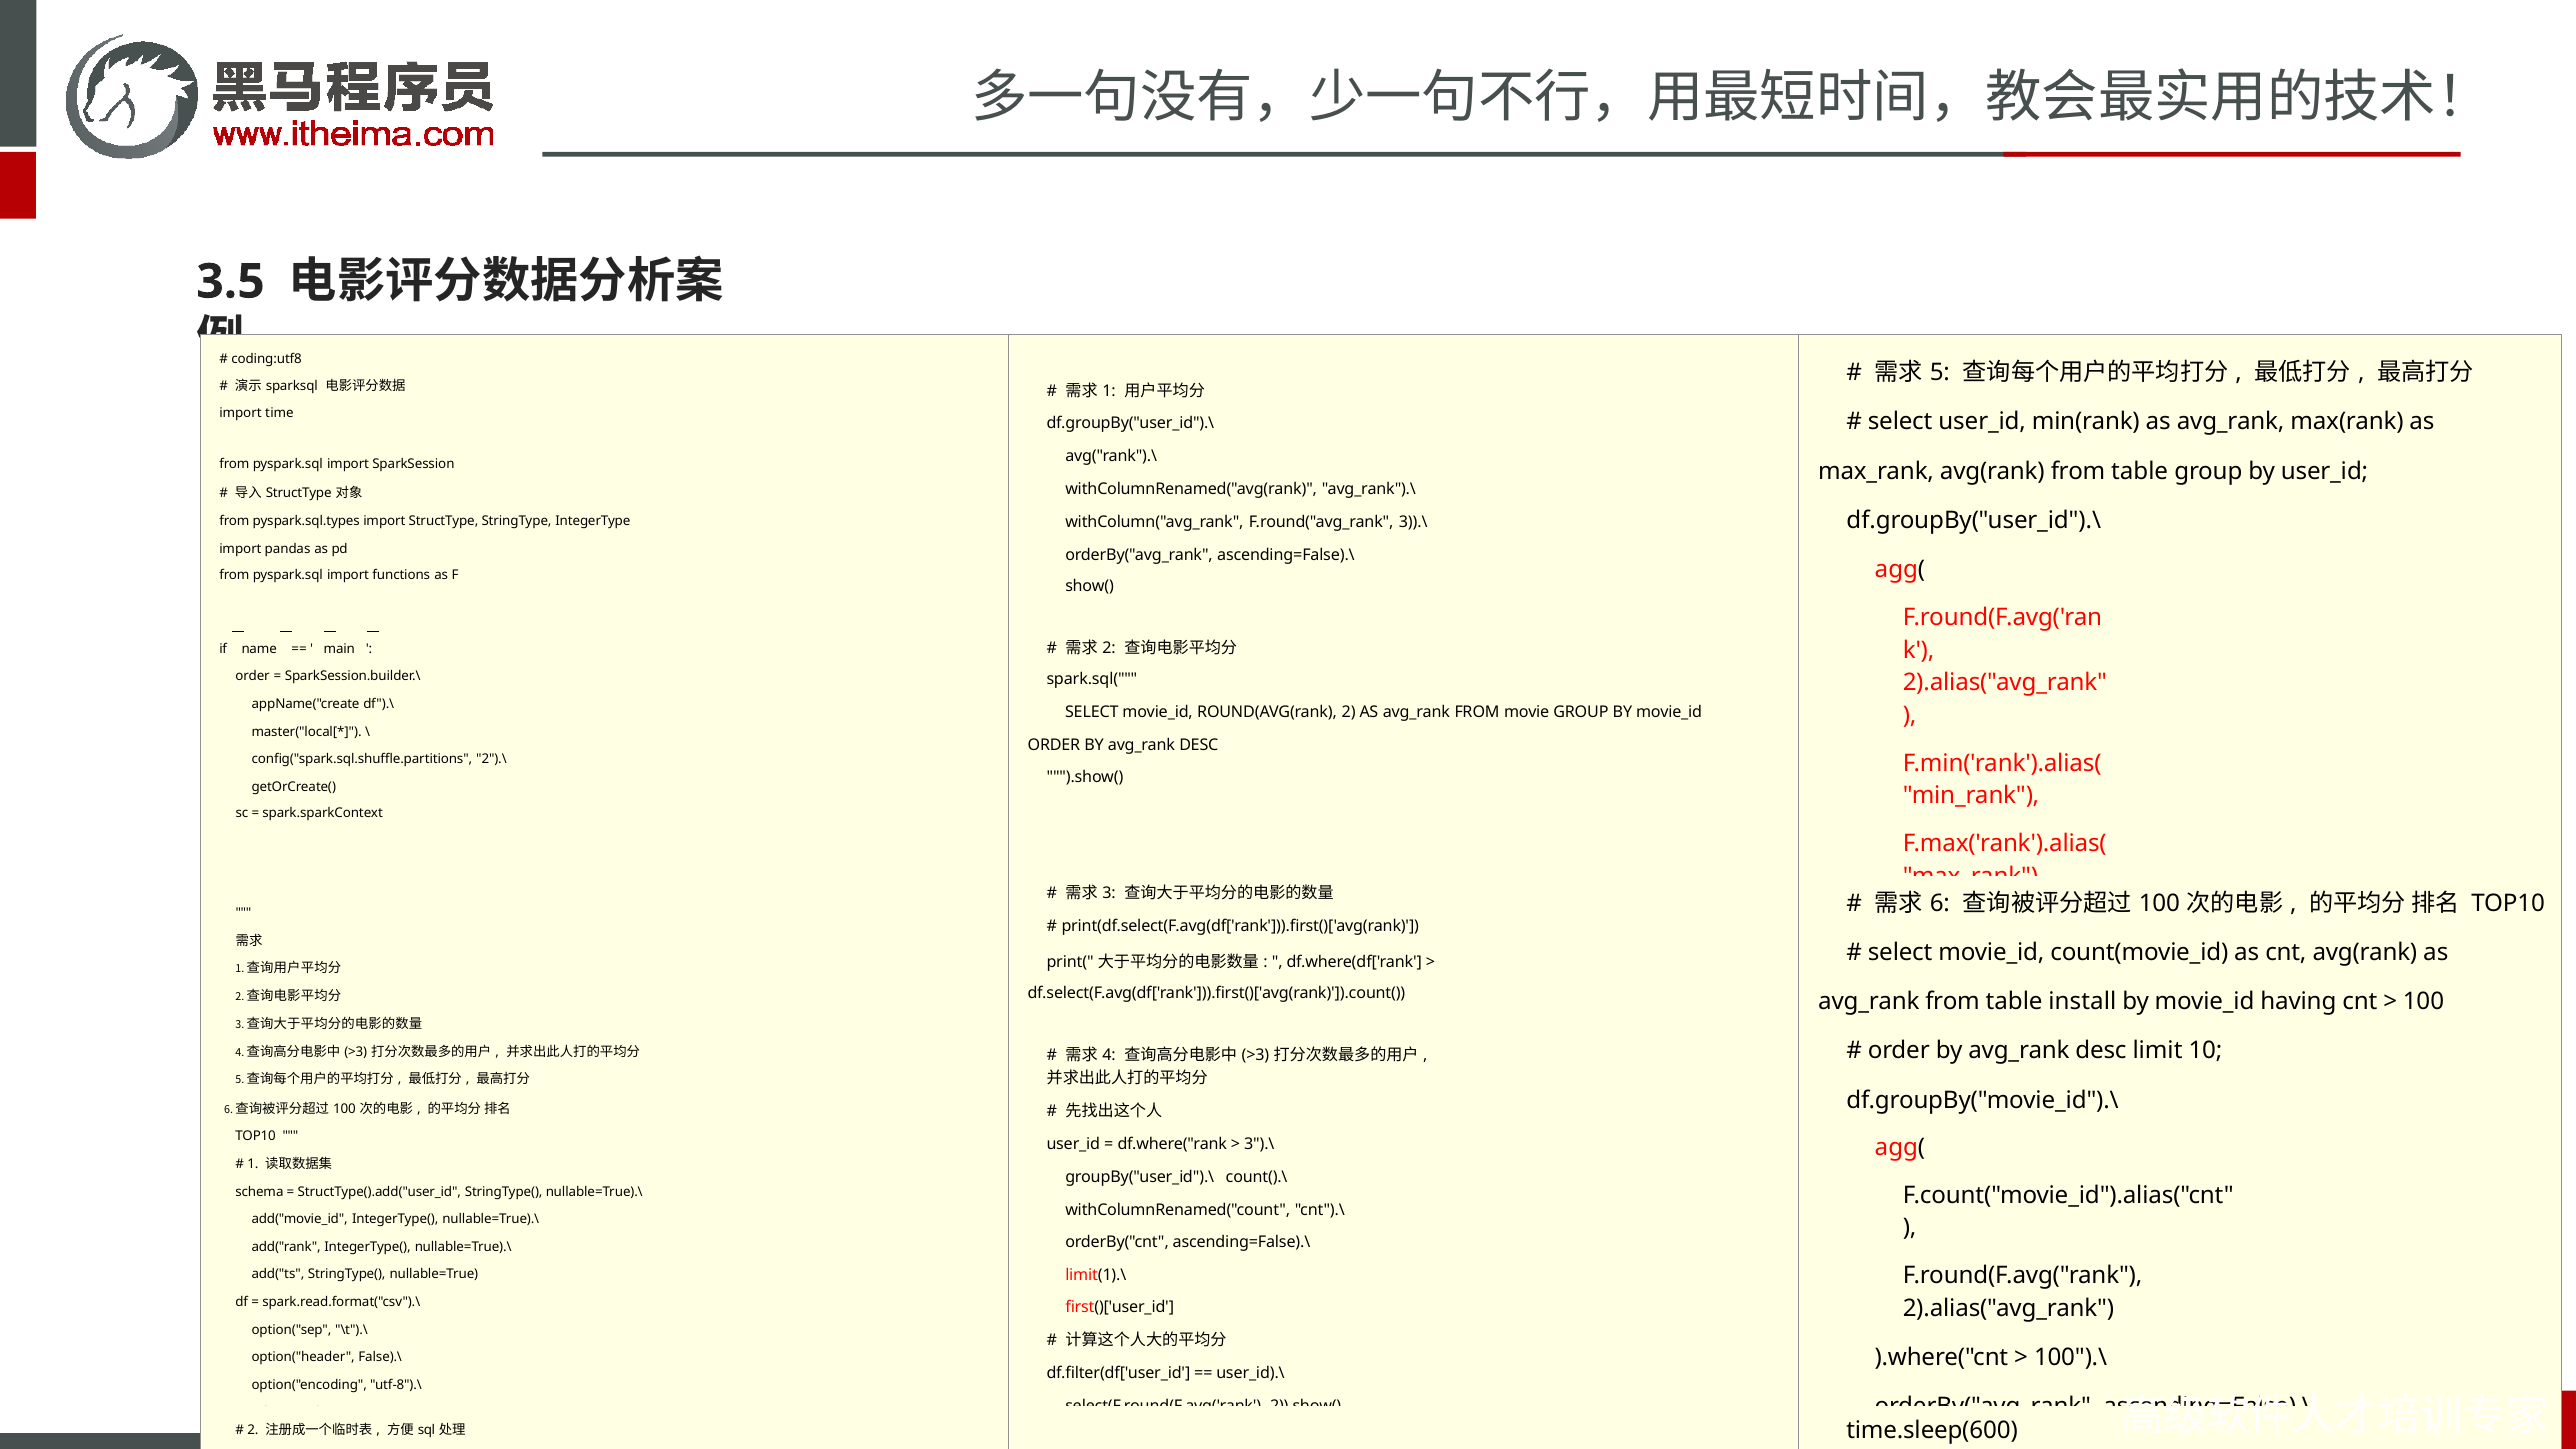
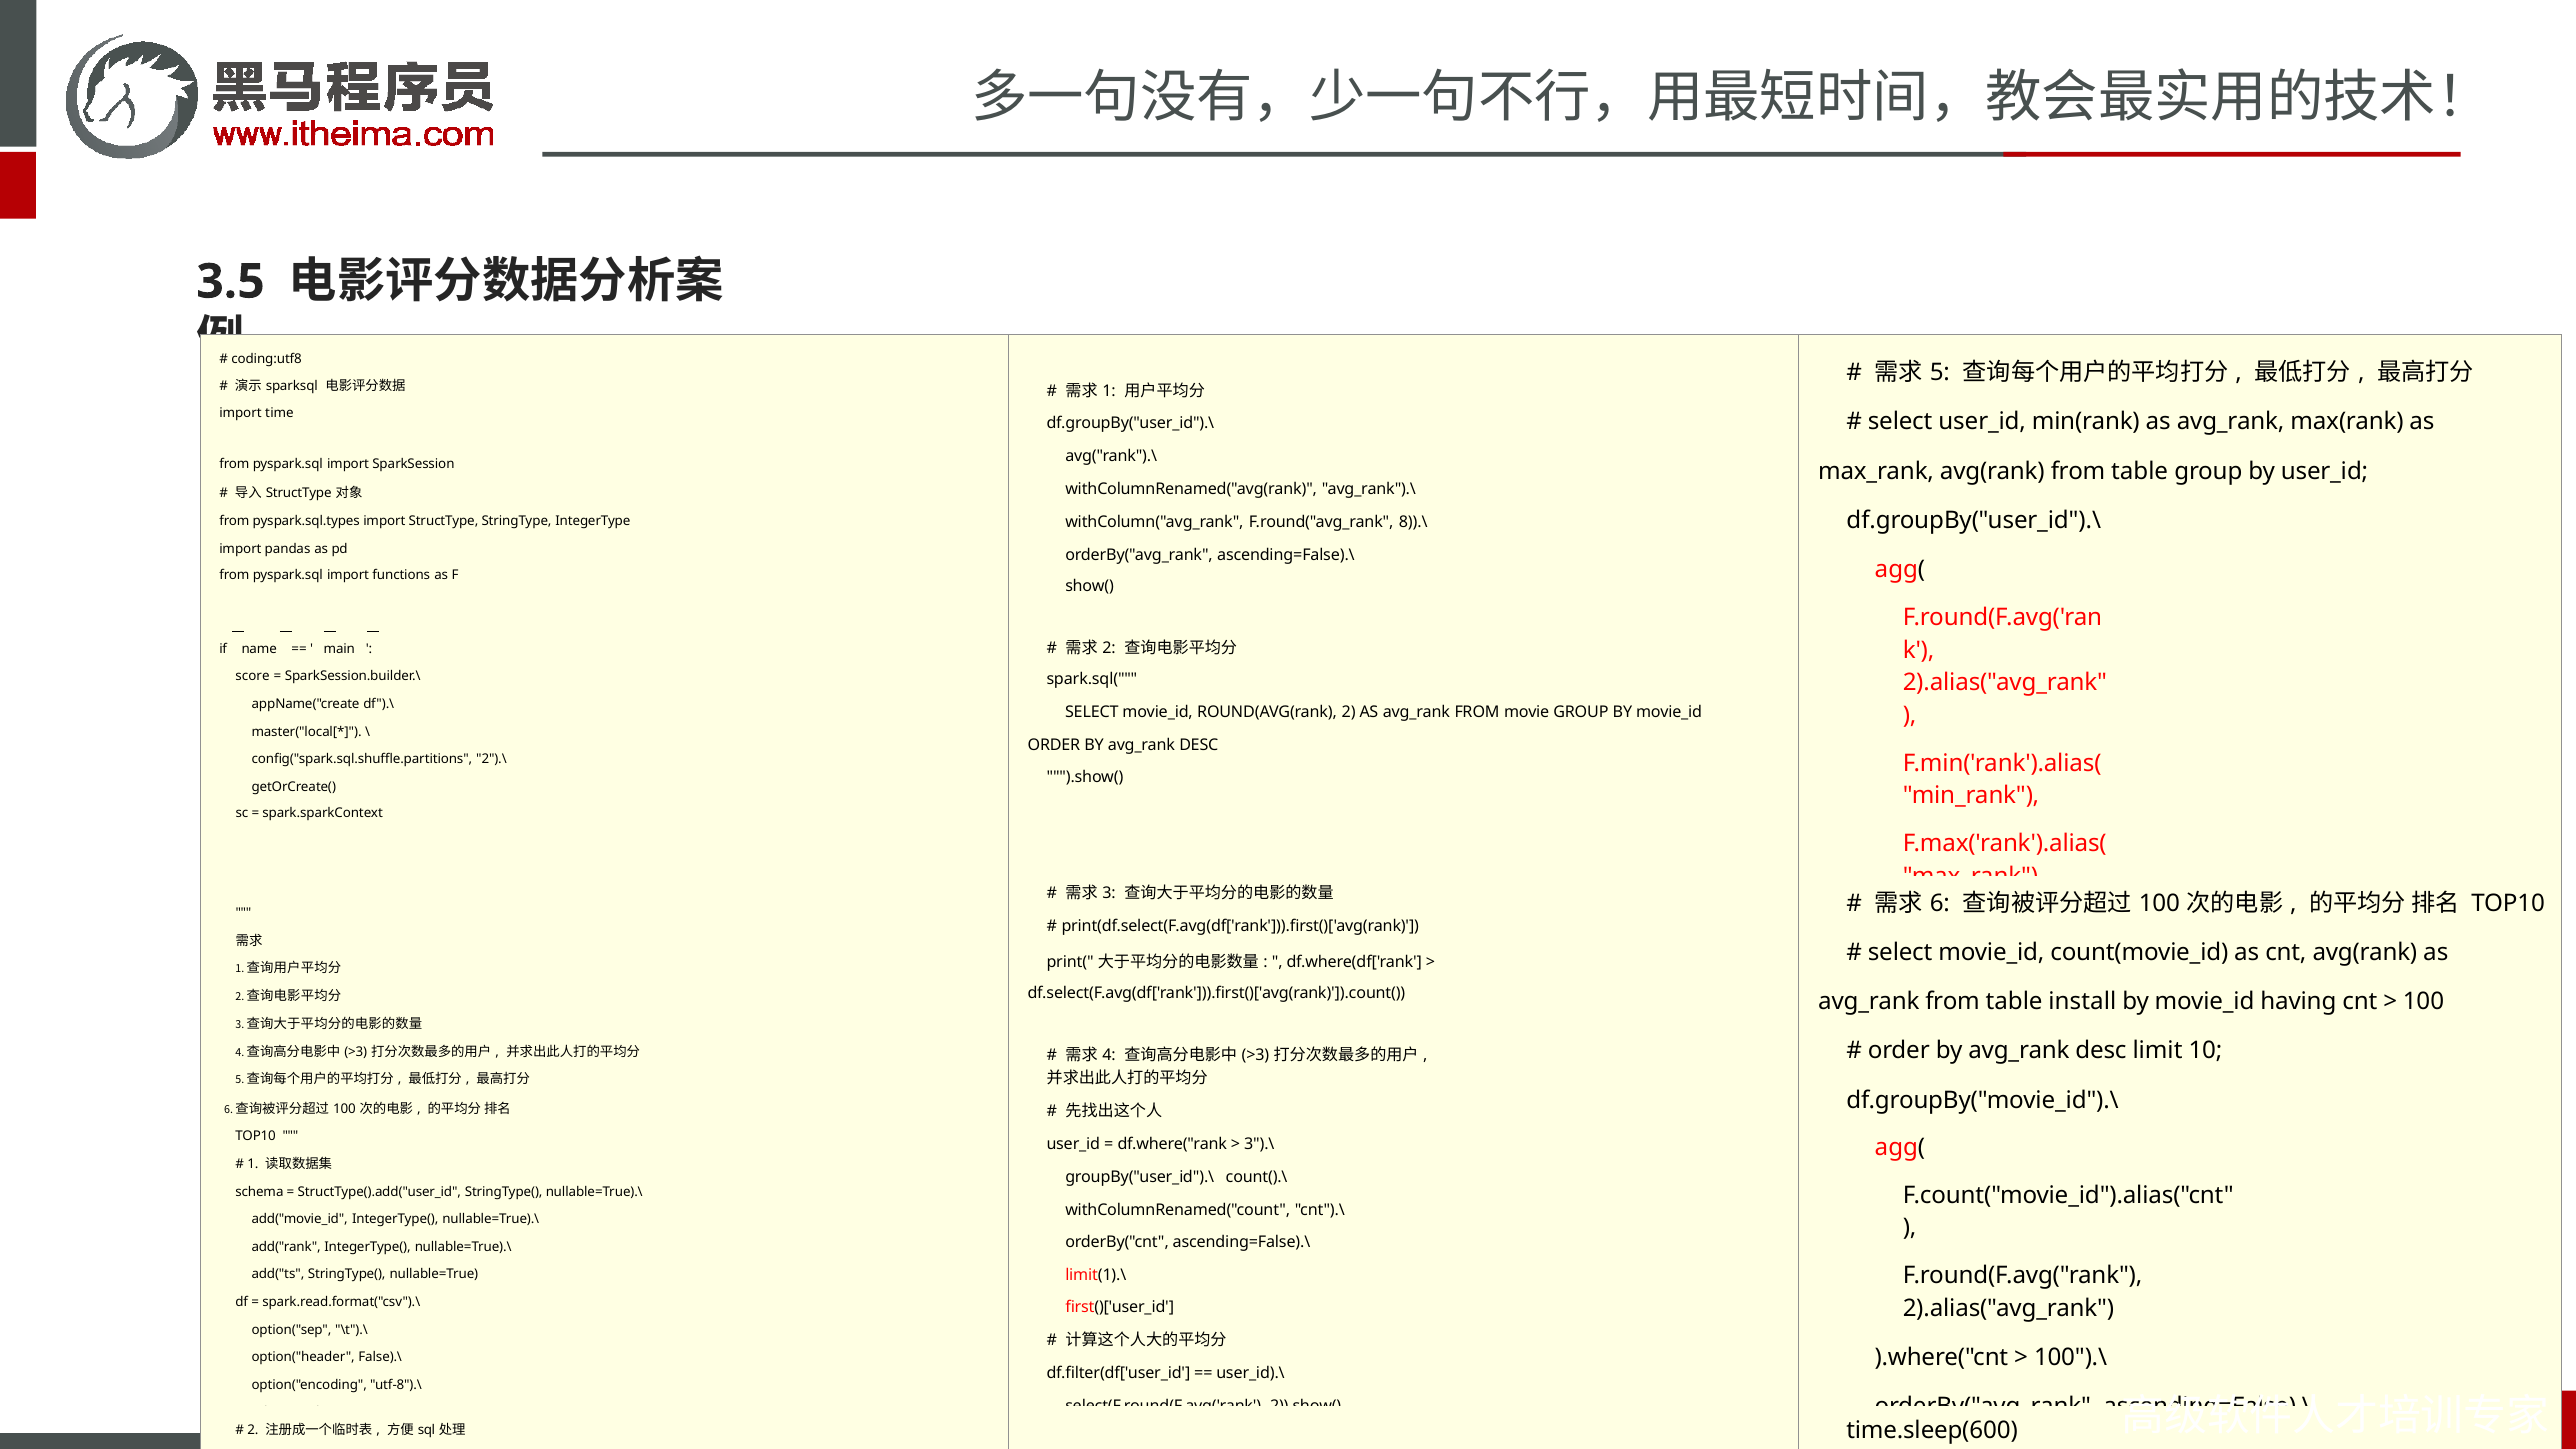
3)).\: 3)).\ -> 8)).\ (1413, 522)
order: order -> score (252, 676)
